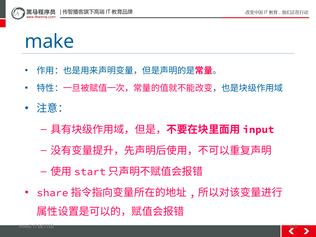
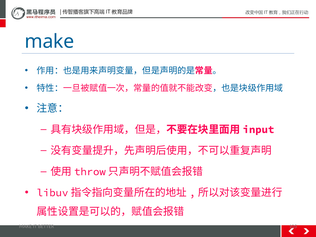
start: start -> throw (90, 172)
share: share -> libuv (52, 193)
